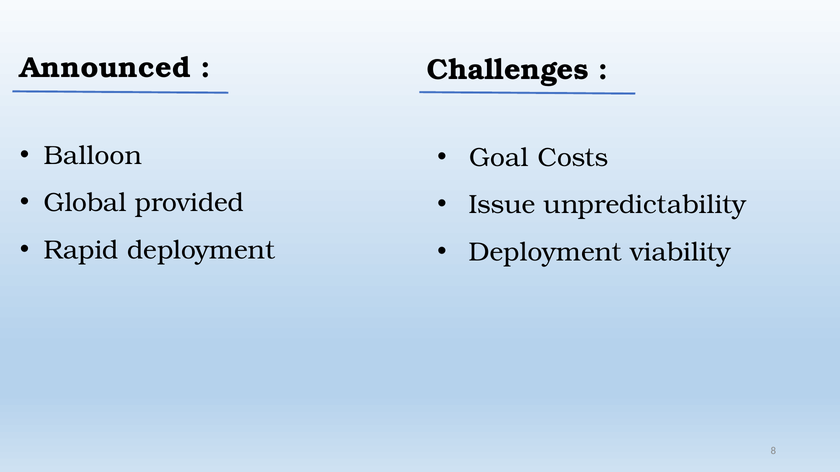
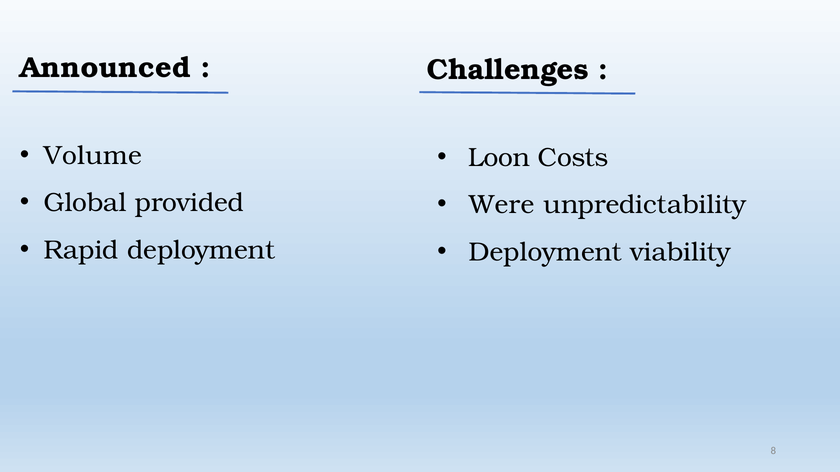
Balloon: Balloon -> Volume (93, 156)
Goal: Goal -> Loon (499, 158)
Issue: Issue -> Were (502, 205)
